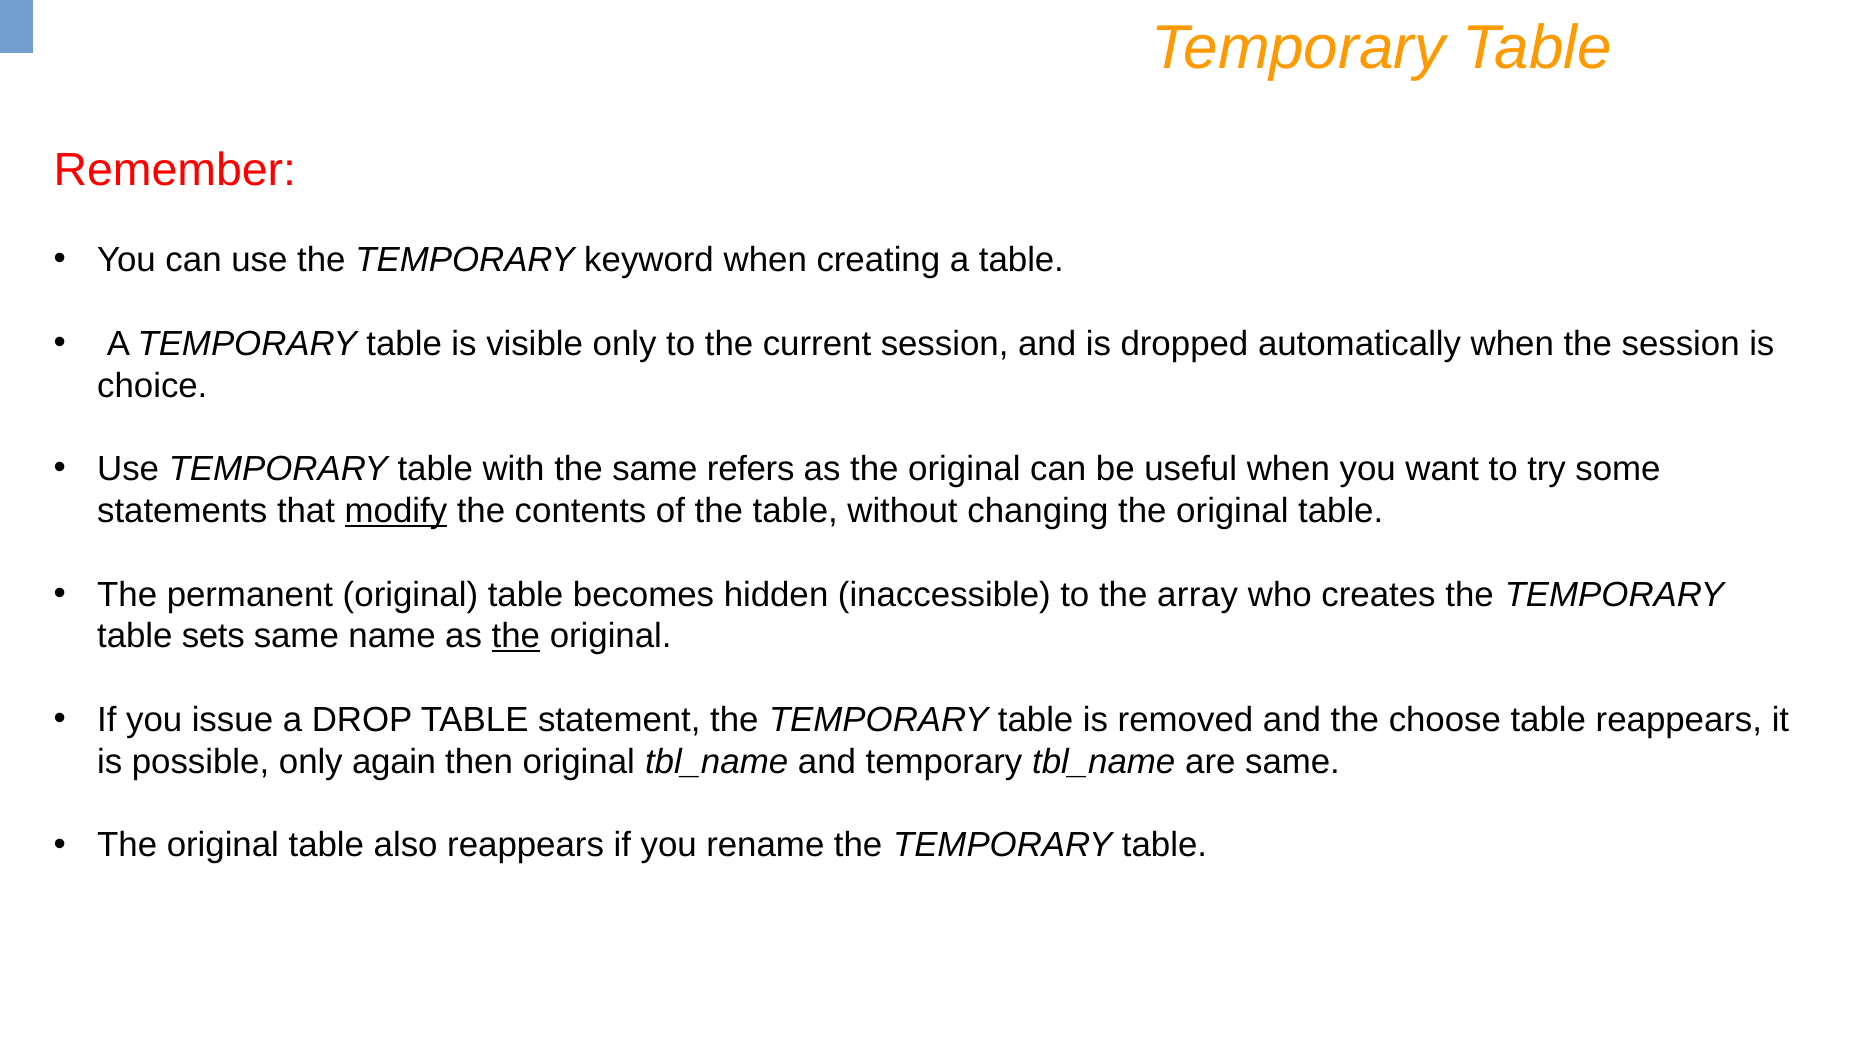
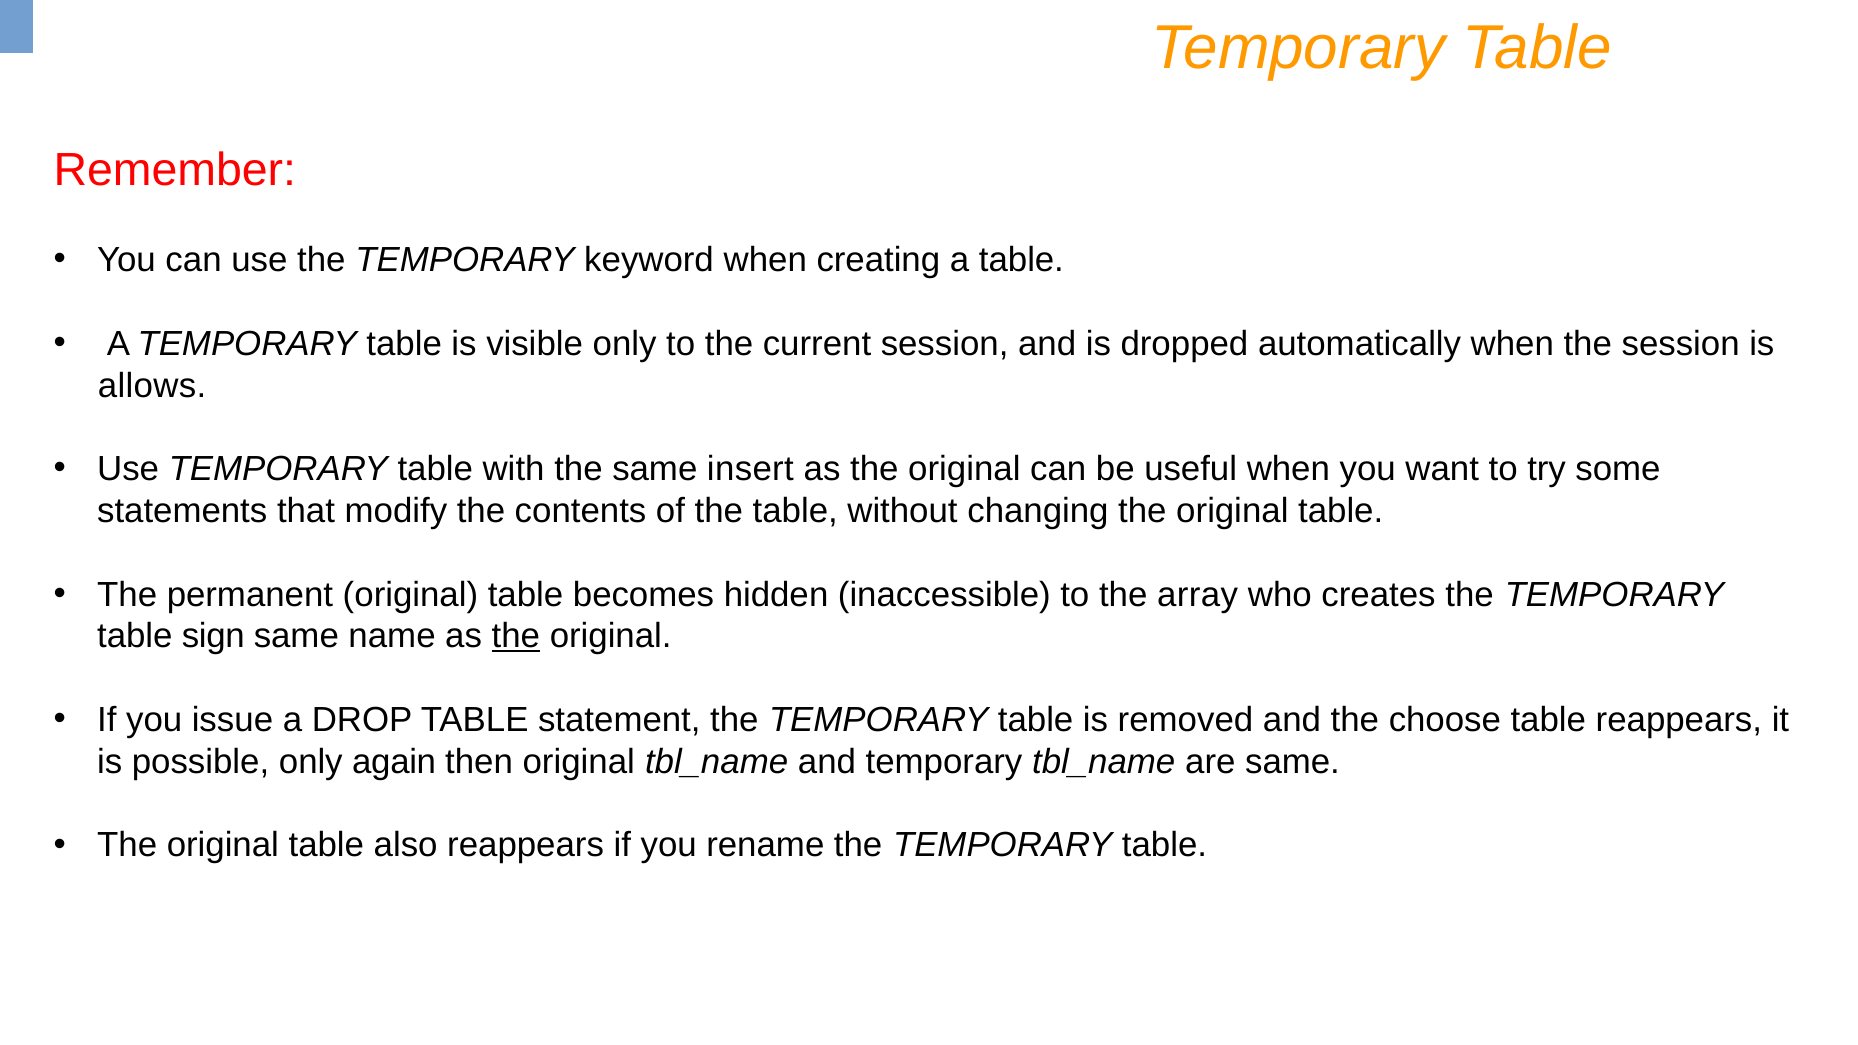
choice: choice -> allows (152, 386)
refers: refers -> insert (750, 469)
modify underline: present -> none (396, 511)
sets: sets -> sign (213, 636)
